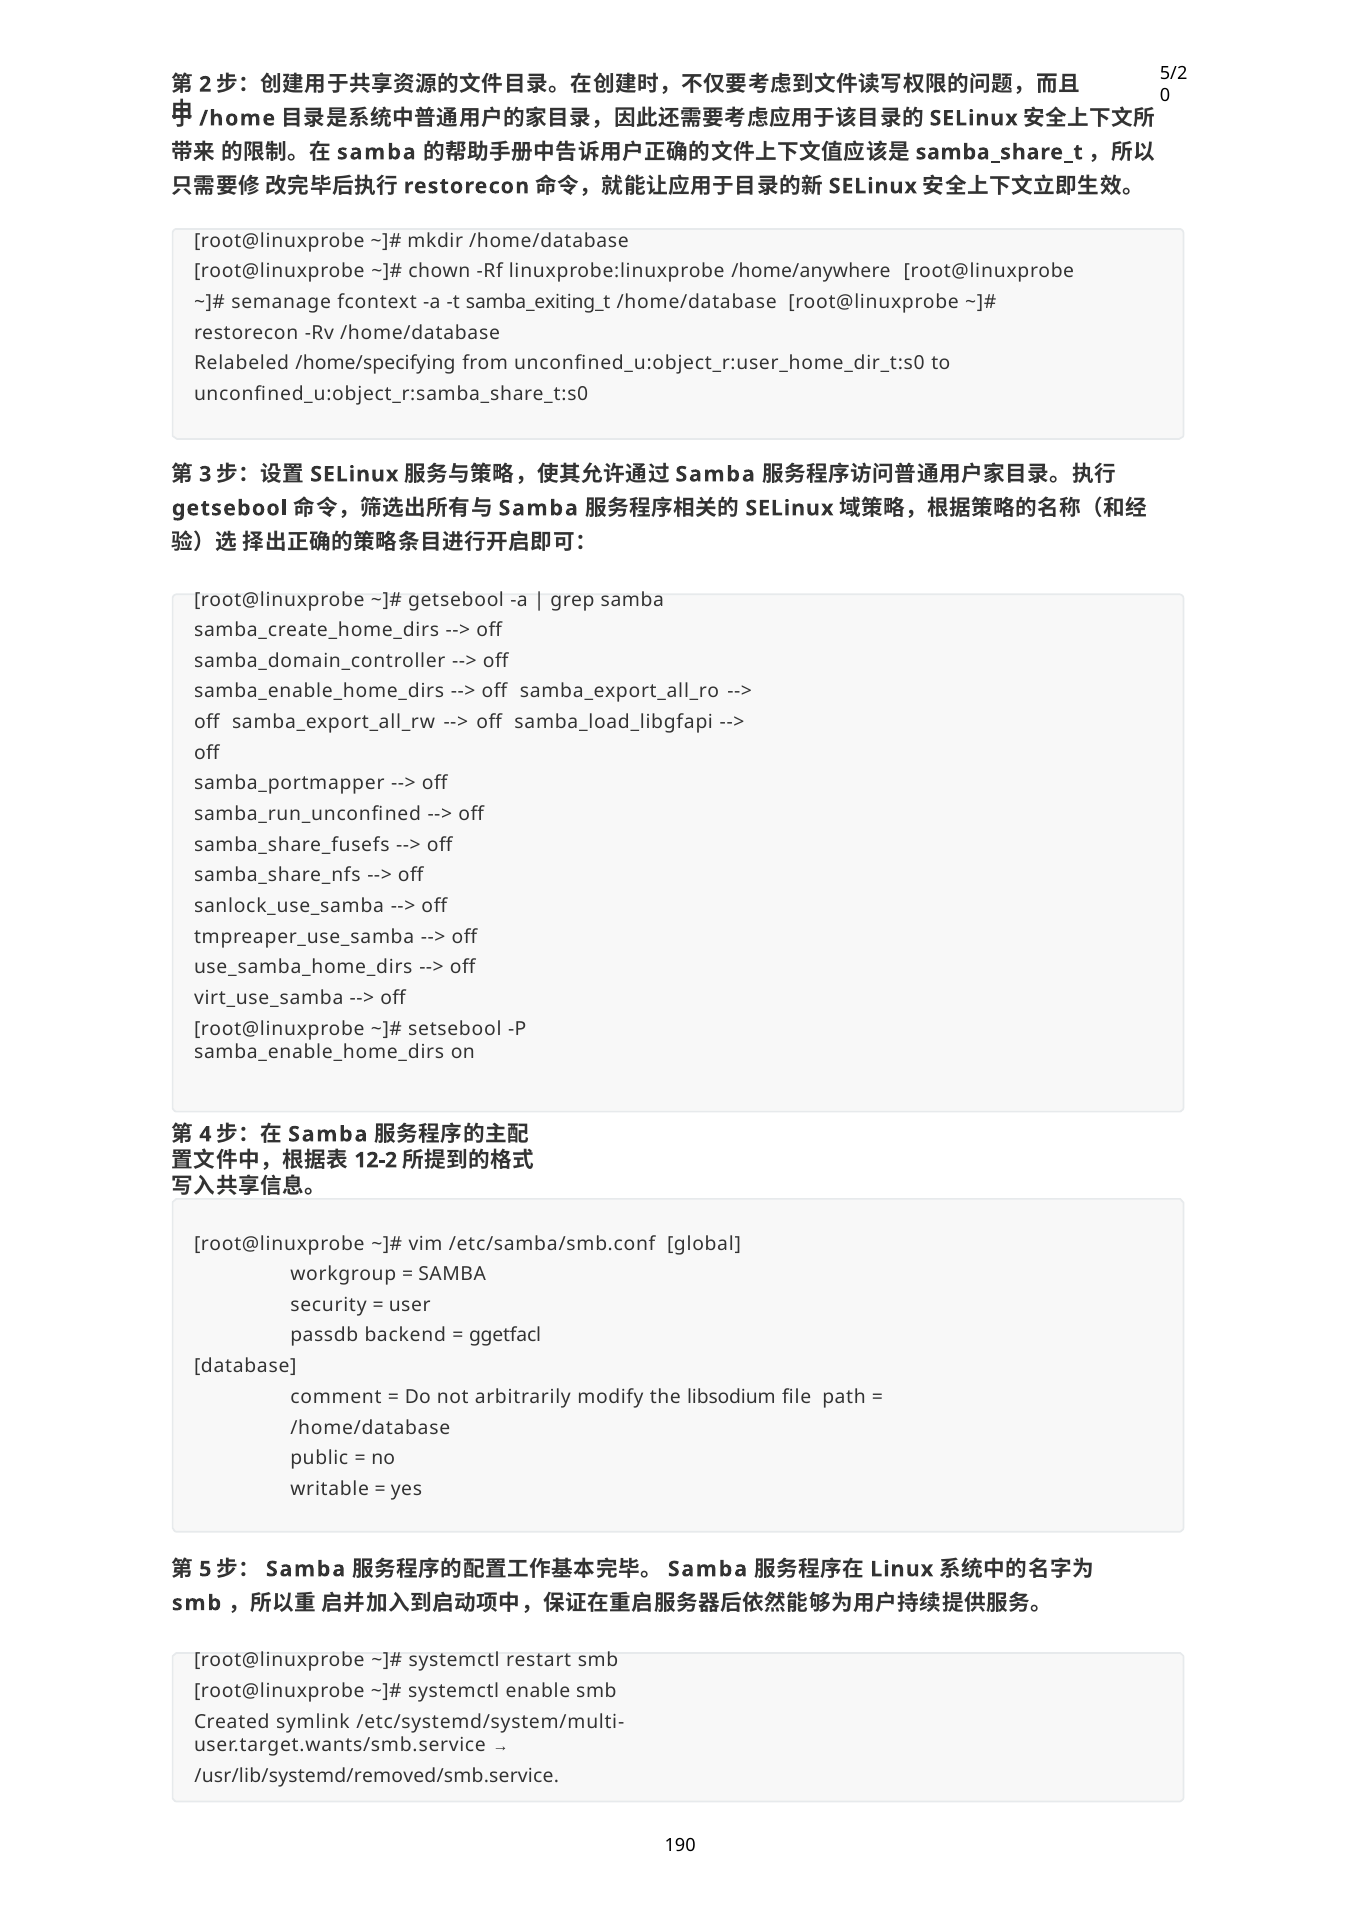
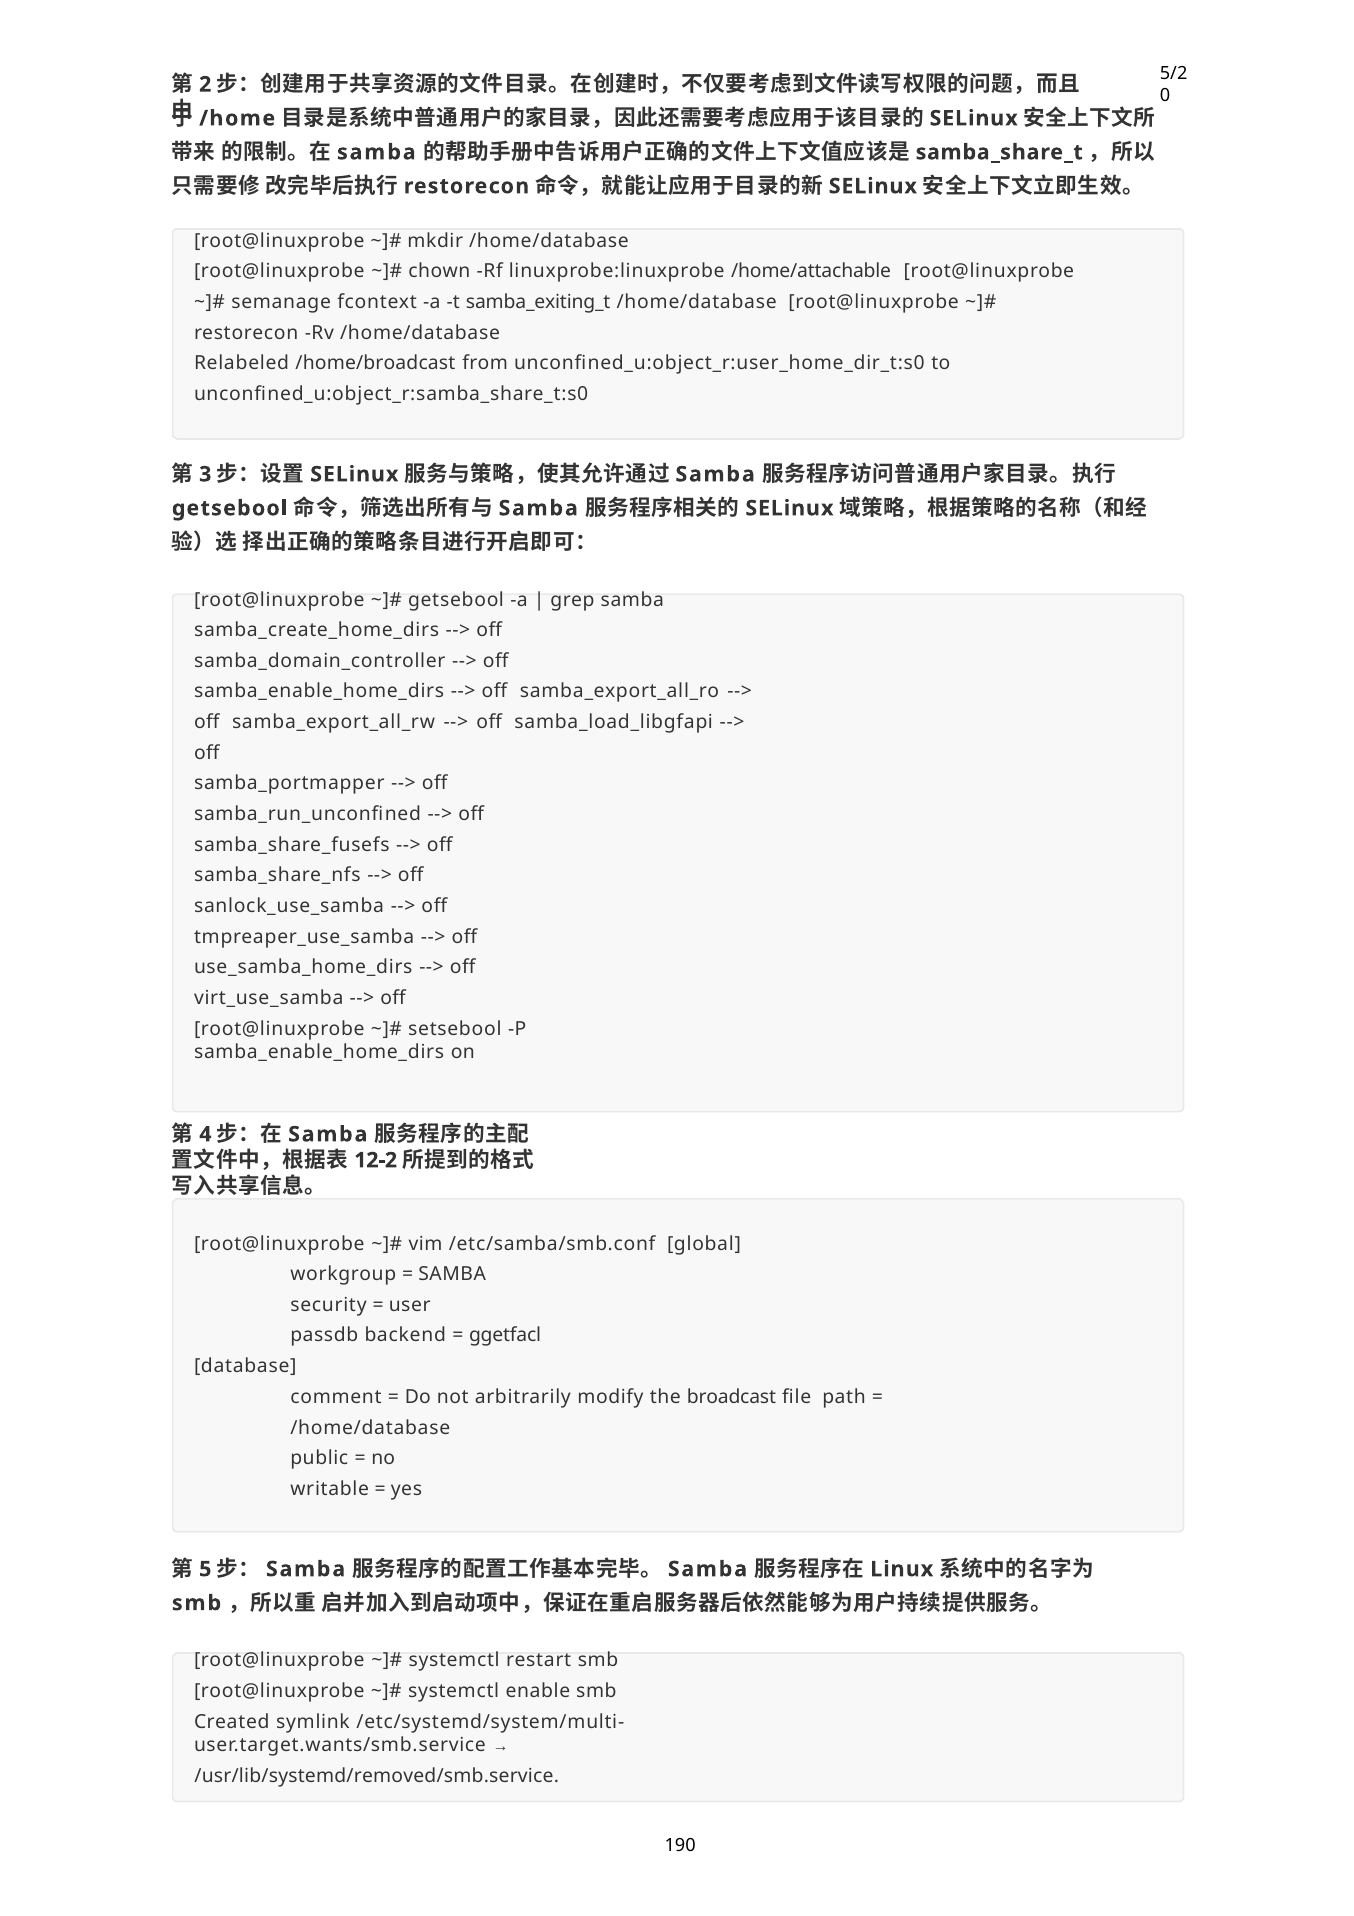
/home/anywhere: /home/anywhere -> /home/attachable (811, 272)
/home/specifying: /home/specifying -> /home/broadcast (375, 363)
libsodium: libsodium -> broadcast (731, 1397)
